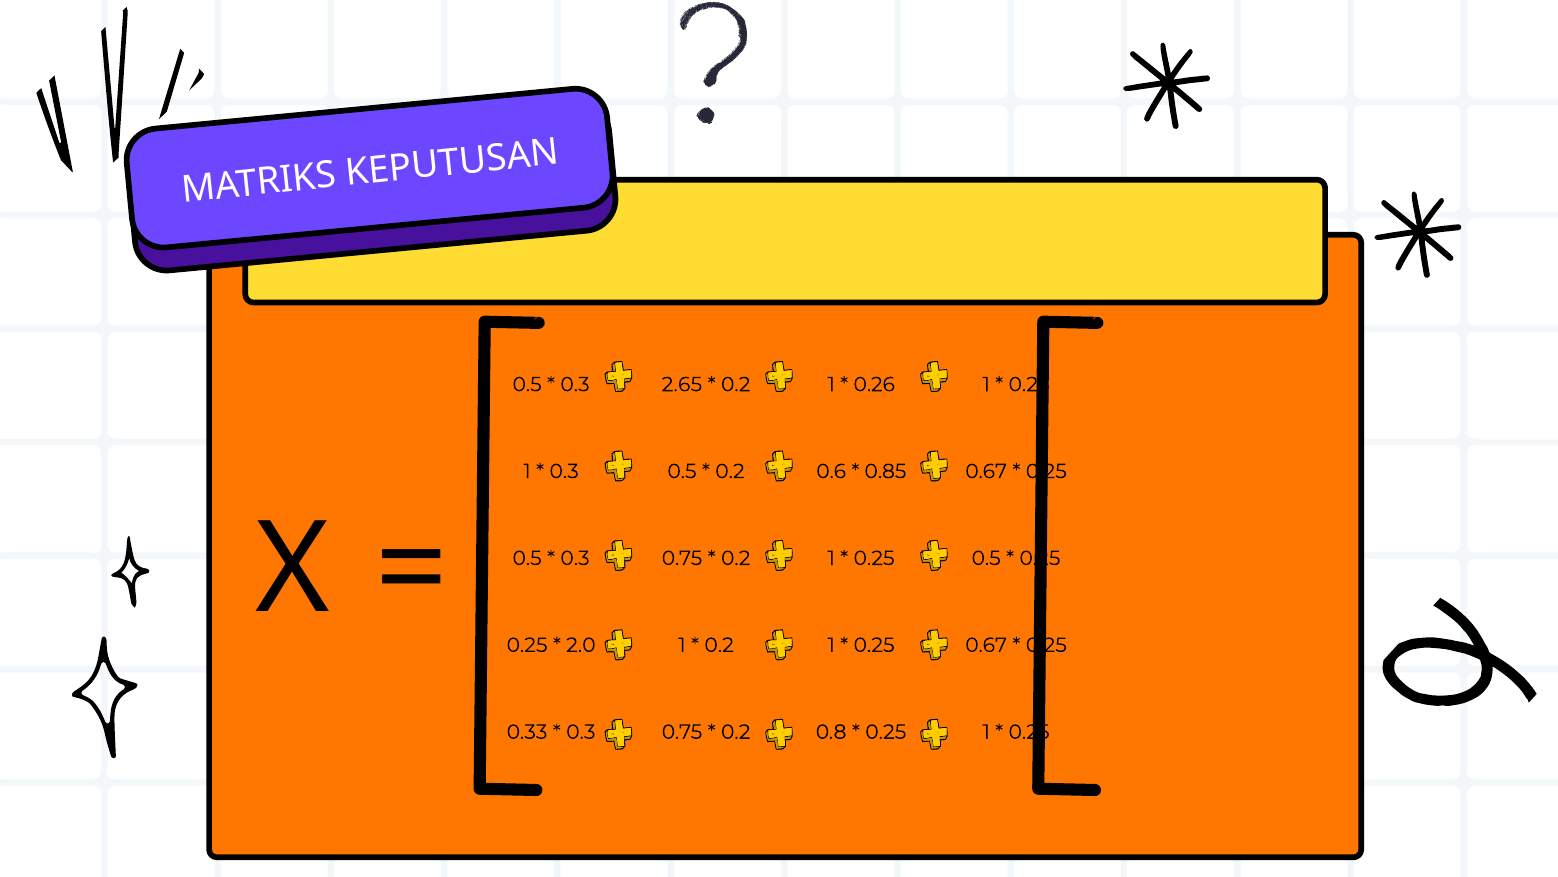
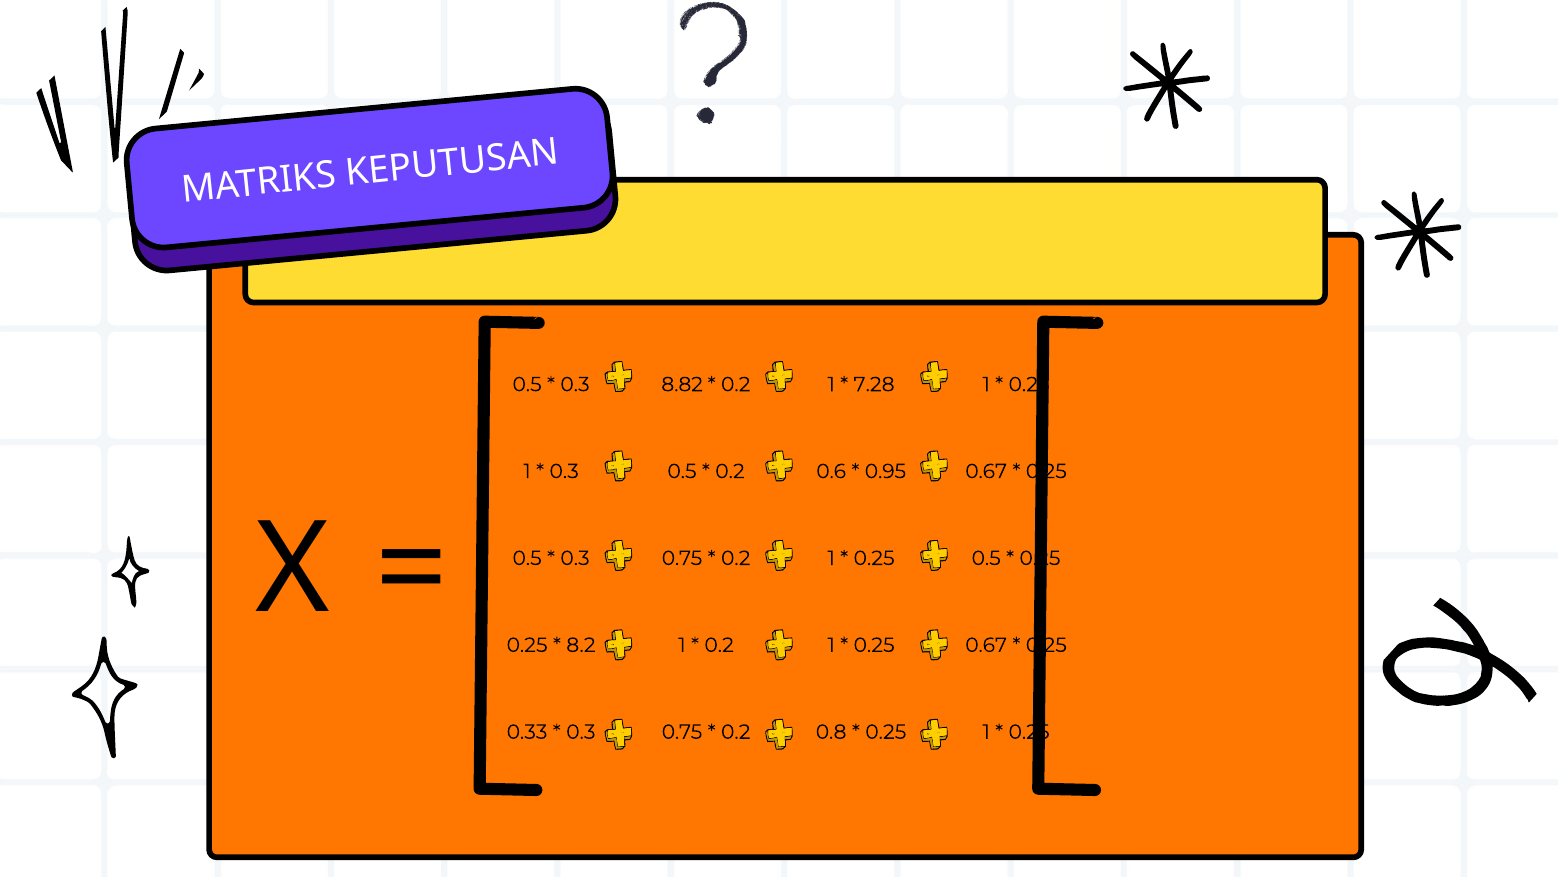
2.65: 2.65 -> 8.82 (682, 384)
0.26: 0.26 -> 7.28 (874, 384)
0.85: 0.85 -> 0.95 (885, 471)
2.0: 2.0 -> 8.2 (581, 645)
